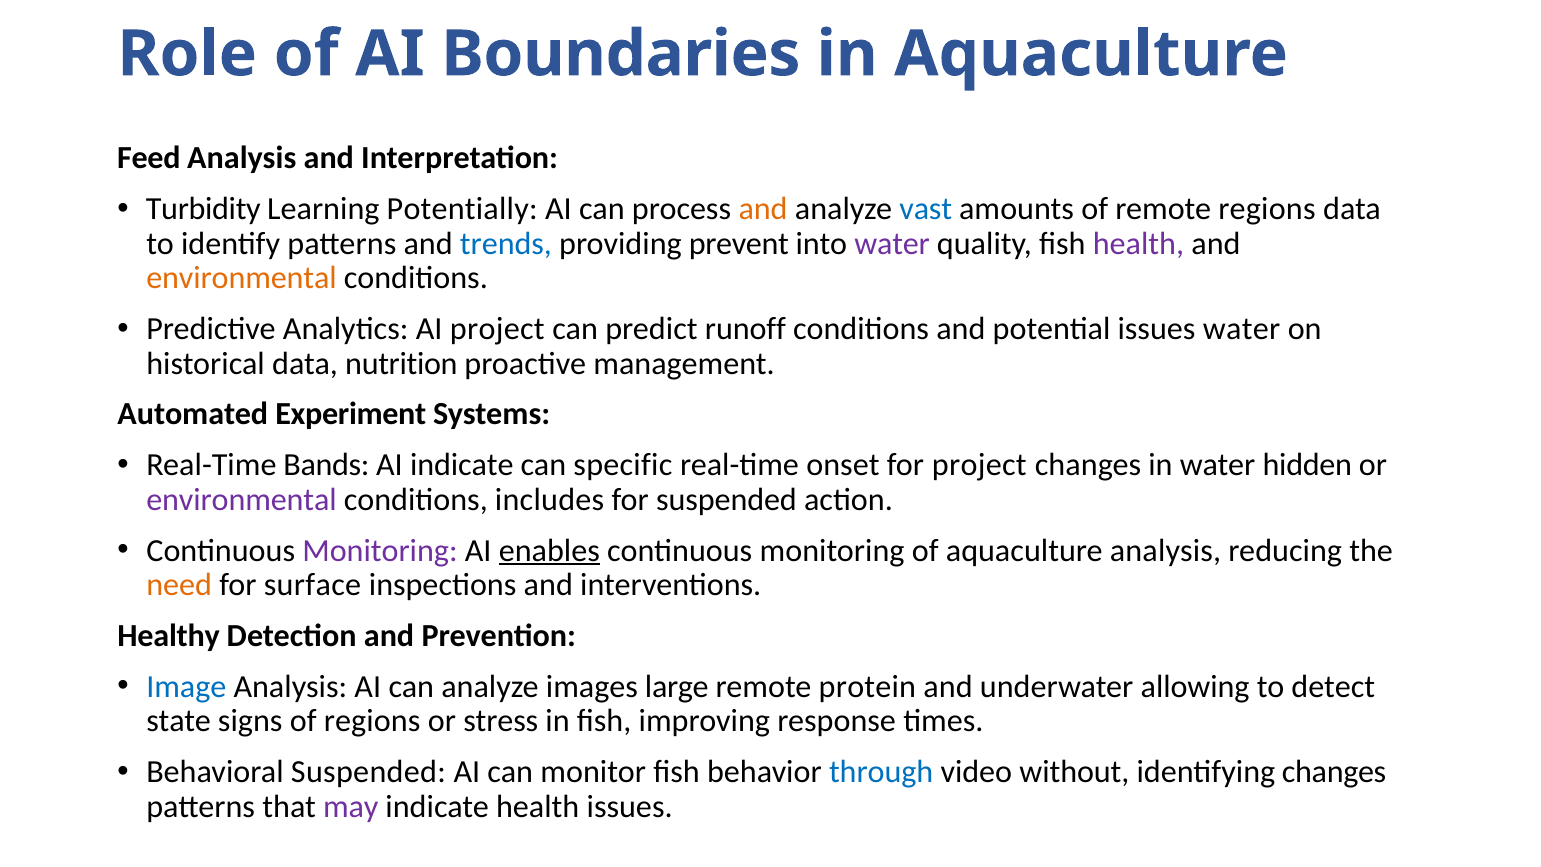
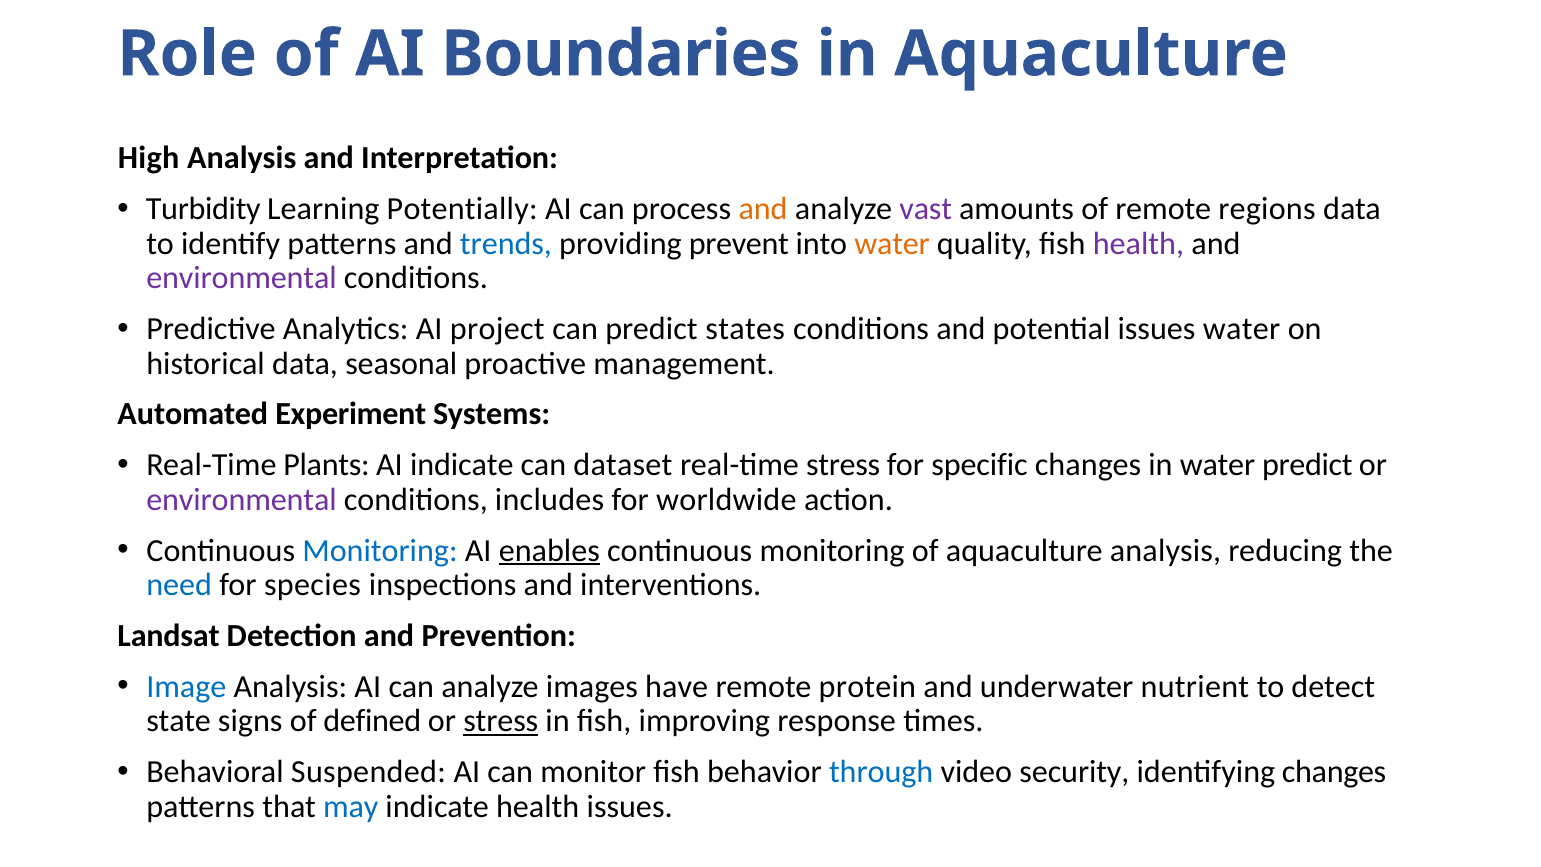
Feed: Feed -> High (149, 158)
vast colour: blue -> purple (926, 209)
water colour: purple -> orange (892, 243)
environmental colour: orange -> purple (242, 278)
runoff: runoff -> states (745, 329)
nutrition: nutrition -> seasonal (401, 363)
Bands: Bands -> Plants (327, 465)
specific: specific -> dataset (623, 465)
real-time onset: onset -> stress (843, 465)
for project: project -> specific (980, 465)
water hidden: hidden -> predict (1307, 465)
for suspended: suspended -> worldwide (726, 500)
Monitoring colour: purple -> blue (380, 550)
need colour: orange -> blue (179, 585)
surface: surface -> species (312, 585)
Healthy: Healthy -> Landsat (169, 636)
large: large -> have (677, 686)
allowing: allowing -> nutrient (1195, 686)
of regions: regions -> defined (372, 721)
stress underline: none -> present (501, 721)
without: without -> security (1074, 772)
may colour: purple -> blue (351, 807)
